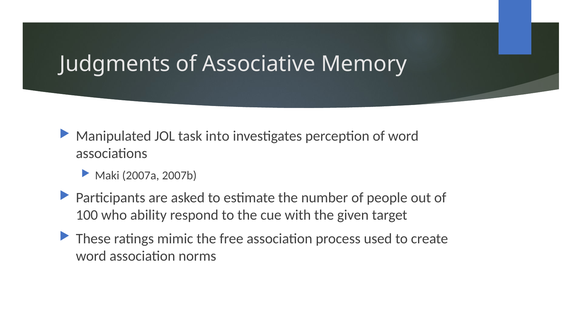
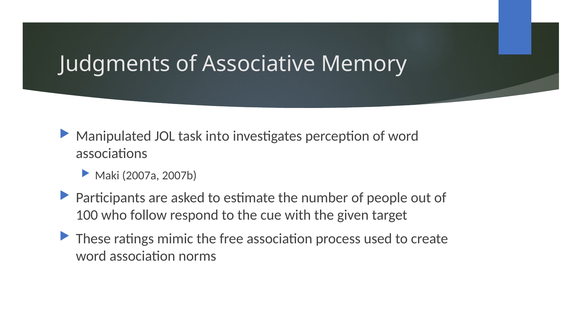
ability: ability -> follow (149, 215)
